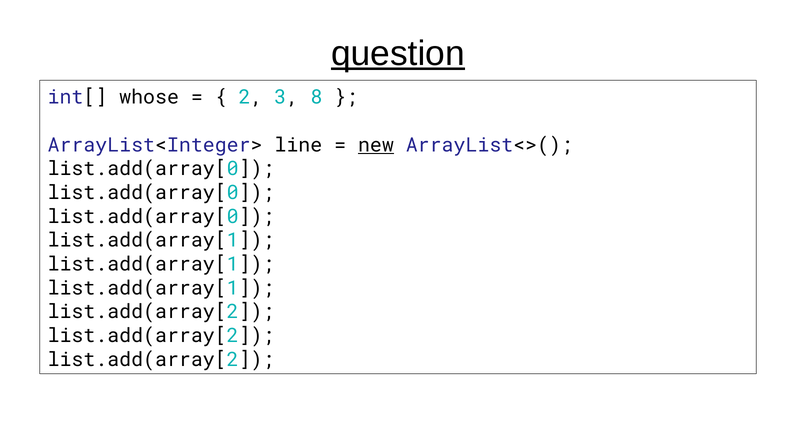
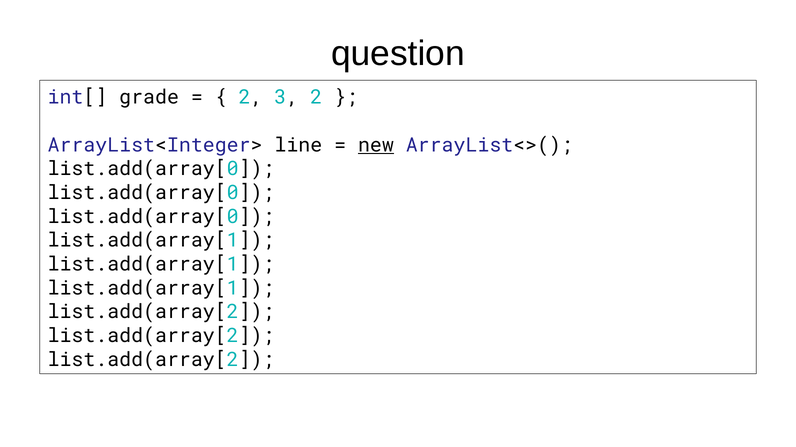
question underline: present -> none (398, 54)
whose: whose -> grade (149, 97)
3 8: 8 -> 2 (316, 97)
